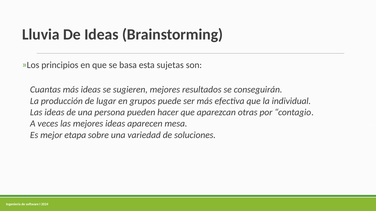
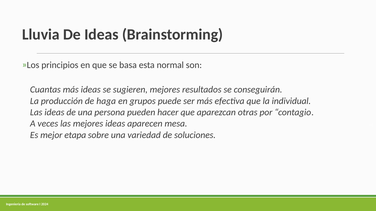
sujetas: sujetas -> normal (170, 65)
lugar: lugar -> haga (106, 101)
